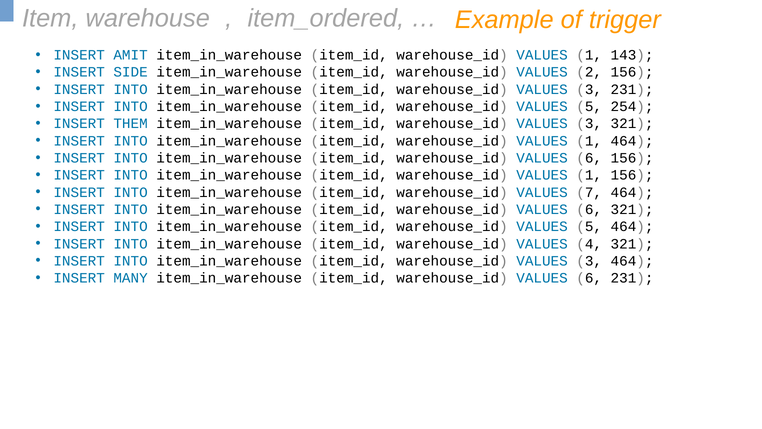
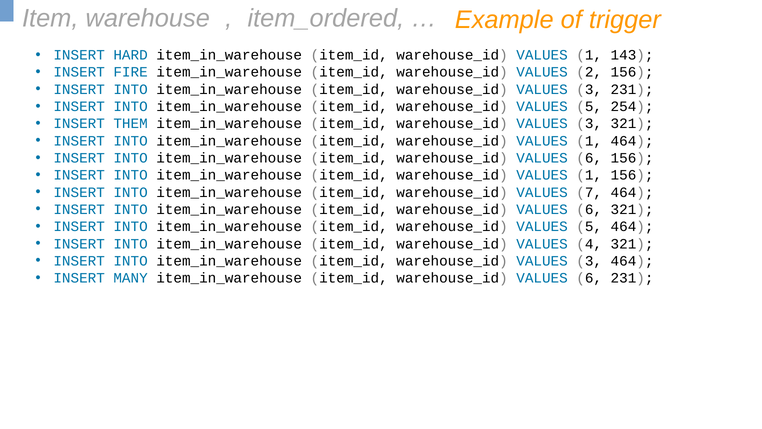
AMIT: AMIT -> HARD (131, 55)
SIDE: SIDE -> FIRE (131, 72)
